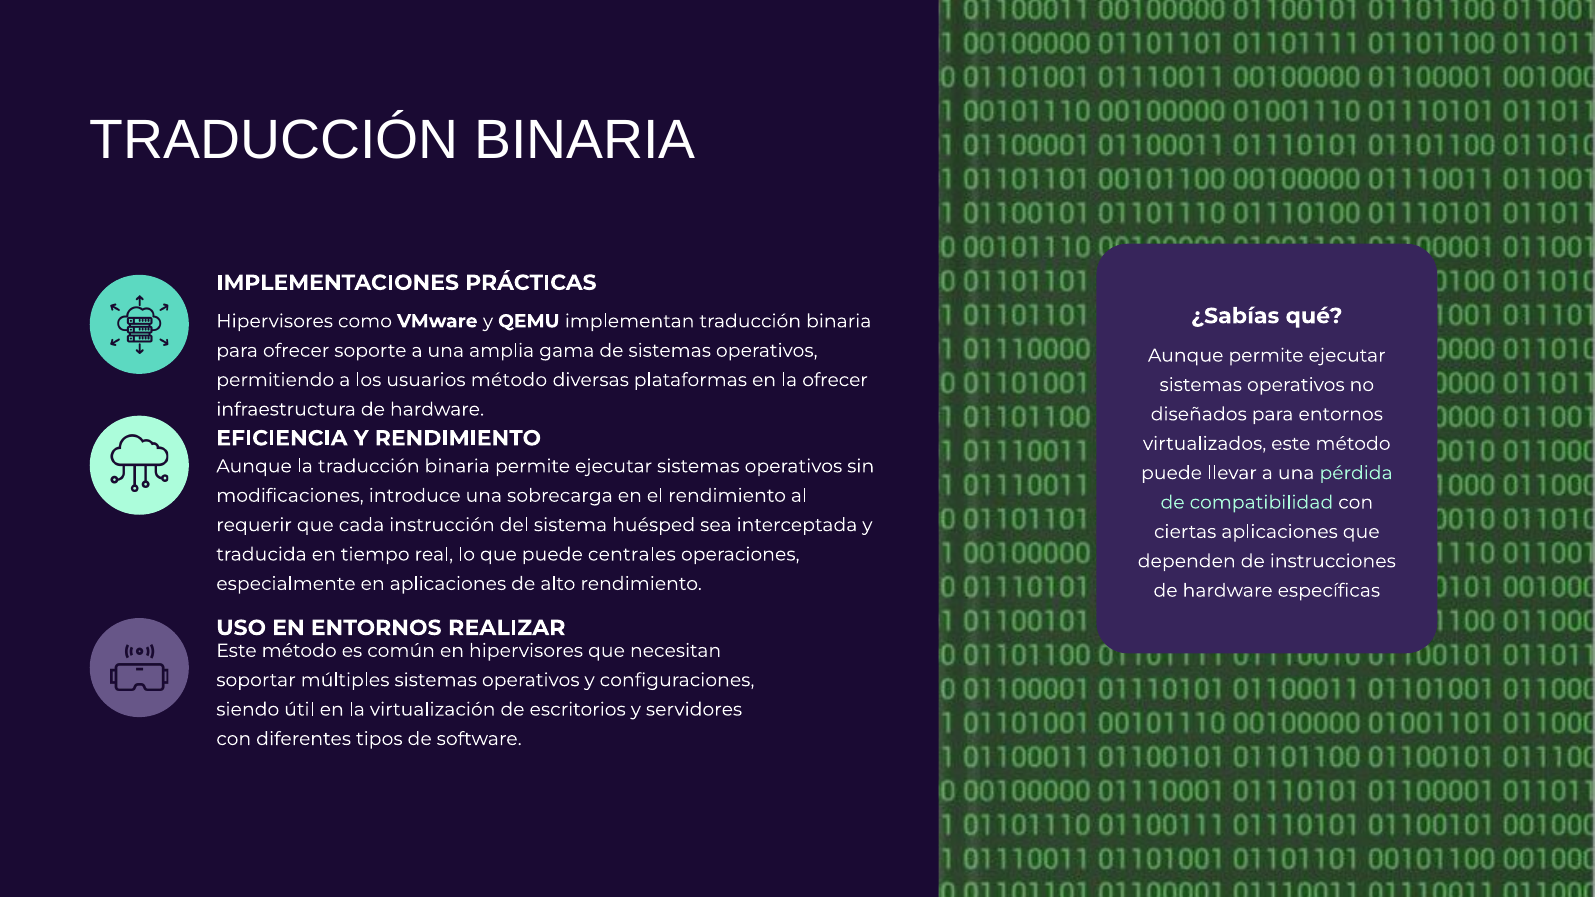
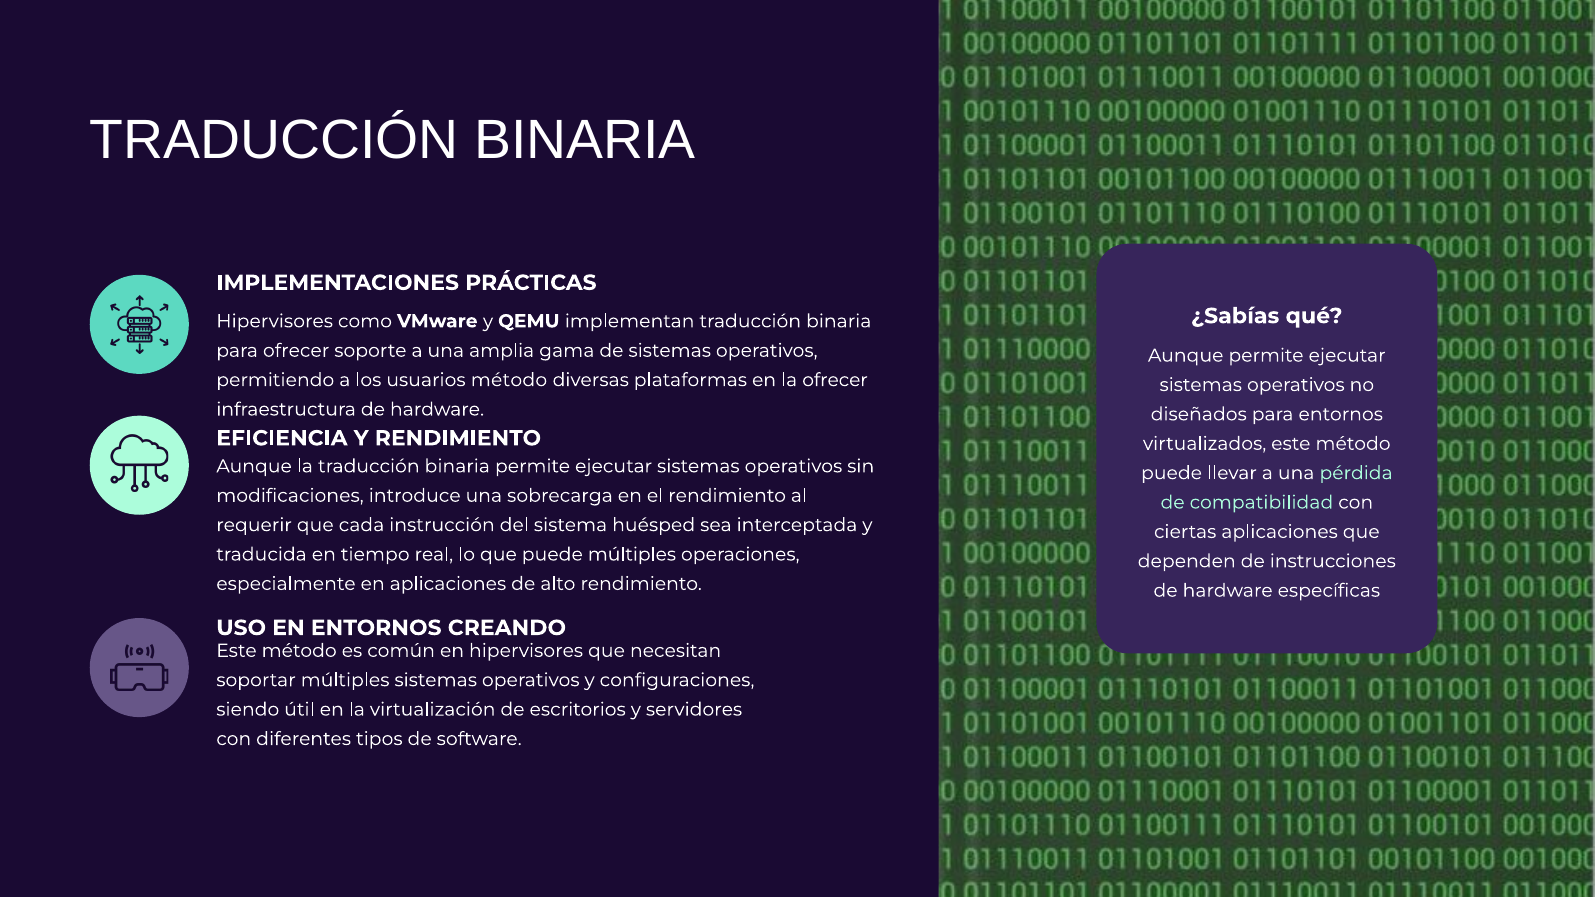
puede centrales: centrales -> múltiples (632, 554)
REALIZAR: REALIZAR -> CREANDO (507, 628)
